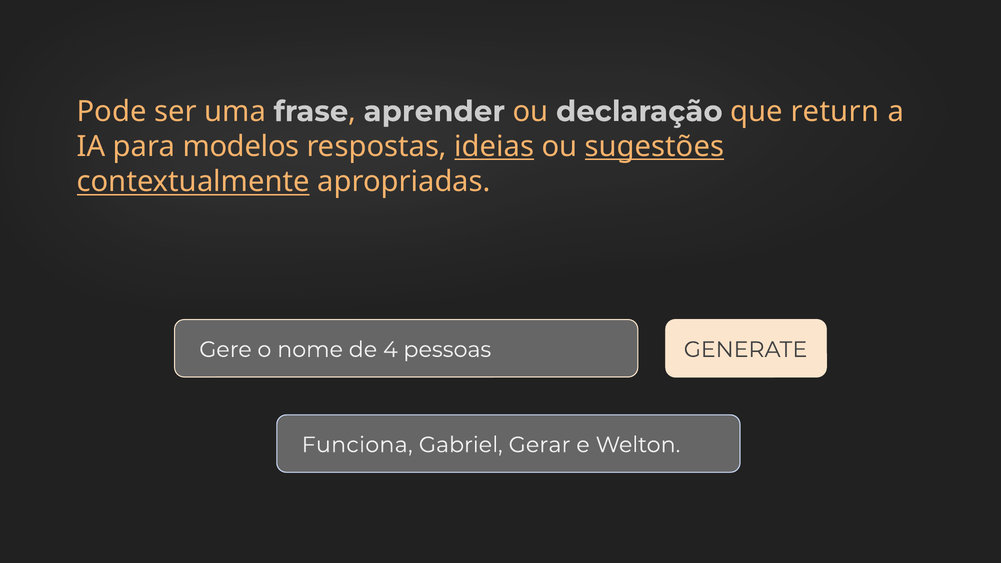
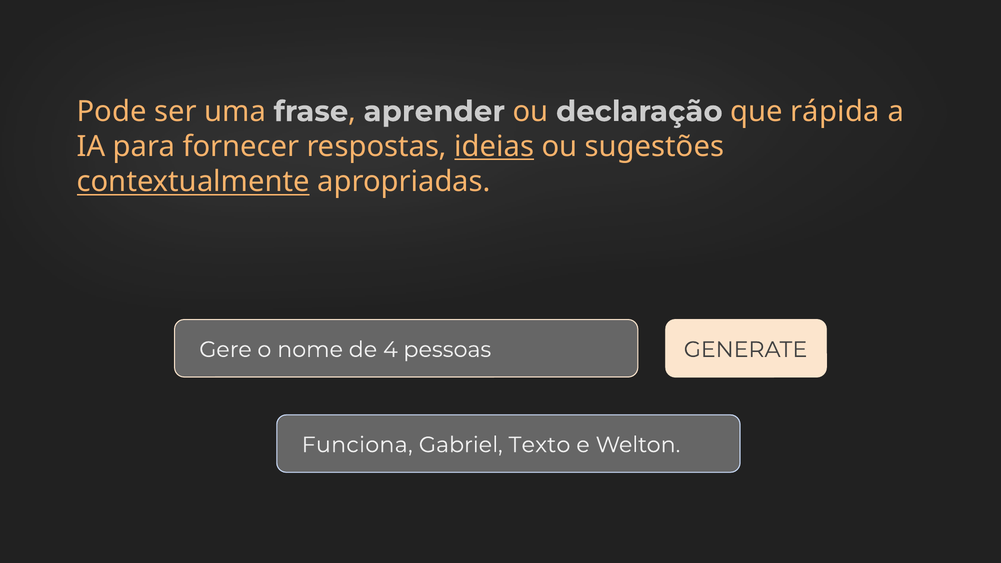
return: return -> rápida (835, 112)
modelos: modelos -> fornecer (241, 147)
sugestões underline: present -> none (654, 147)
Gerar: Gerar -> Texto (539, 445)
